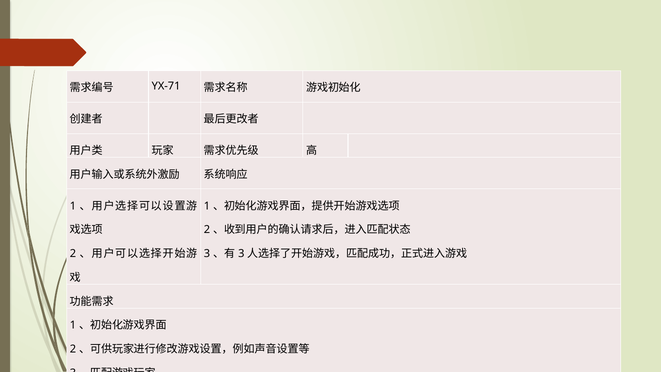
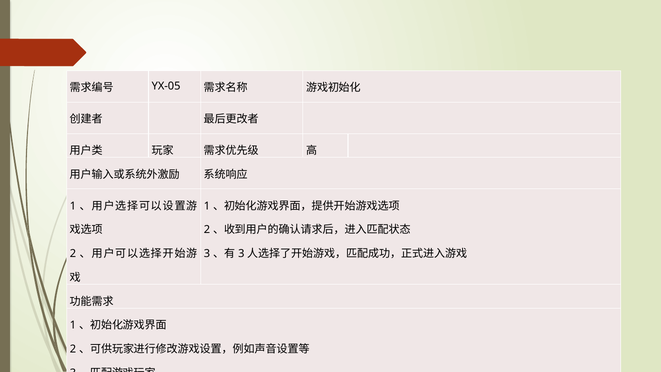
YX-71: YX-71 -> YX-05 (166, 86)
